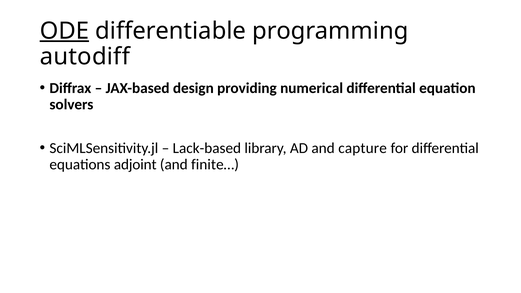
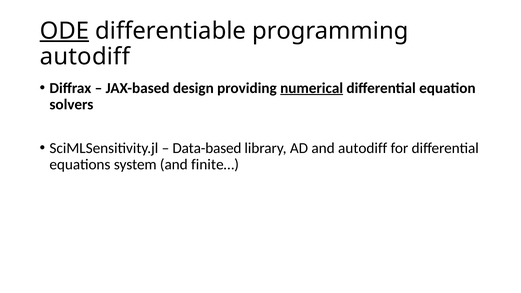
numerical underline: none -> present (312, 88)
Lack-based: Lack-based -> Data-based (207, 148)
and capture: capture -> autodiff (363, 148)
adjoint: adjoint -> system (135, 165)
